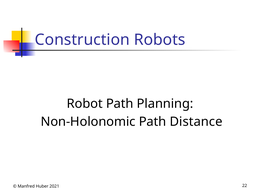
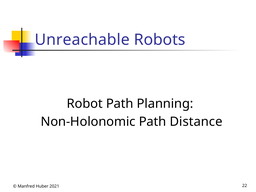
Construction: Construction -> Unreachable (82, 40)
